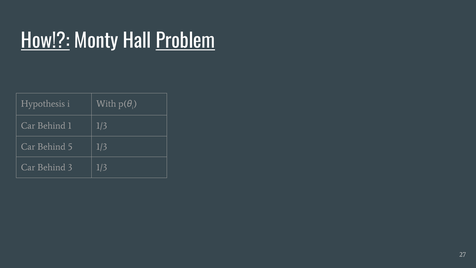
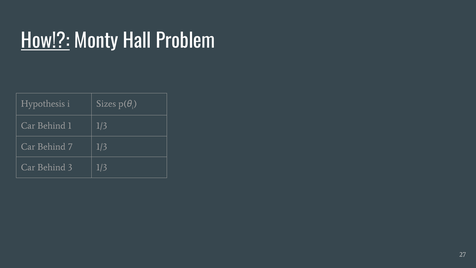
Problem underline: present -> none (185, 41)
With: With -> Sizes (106, 104)
5: 5 -> 7 (70, 147)
